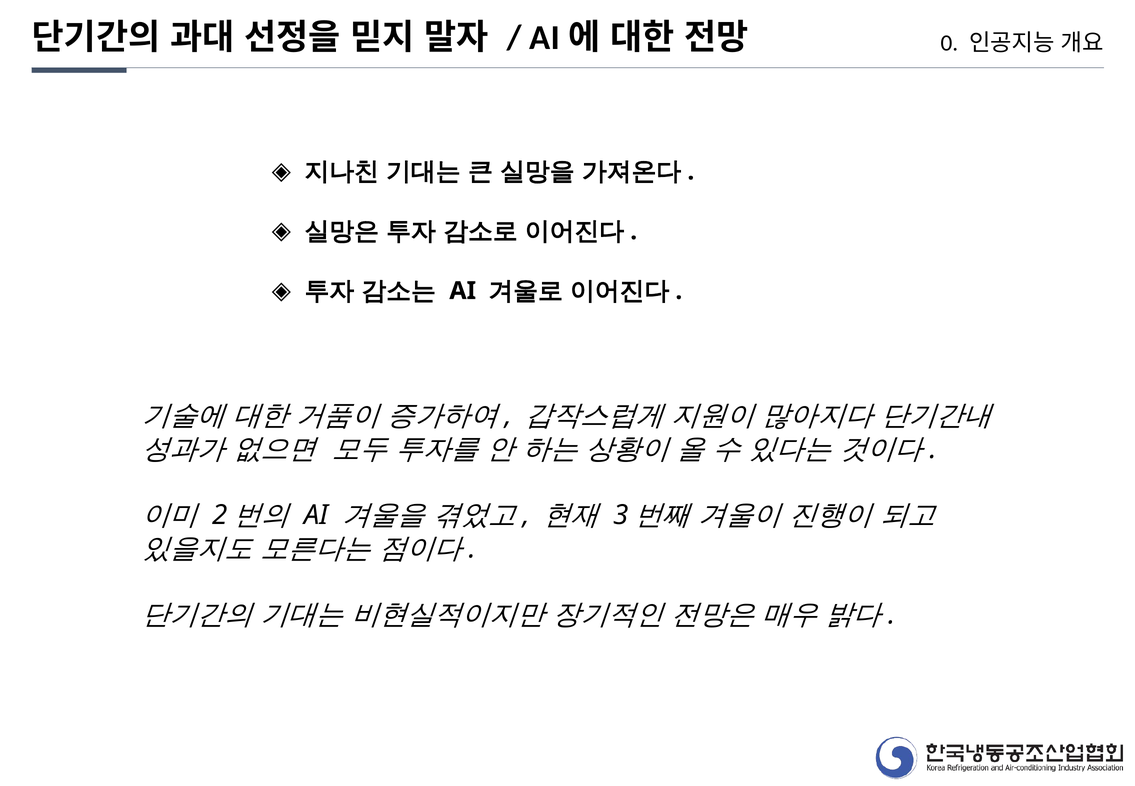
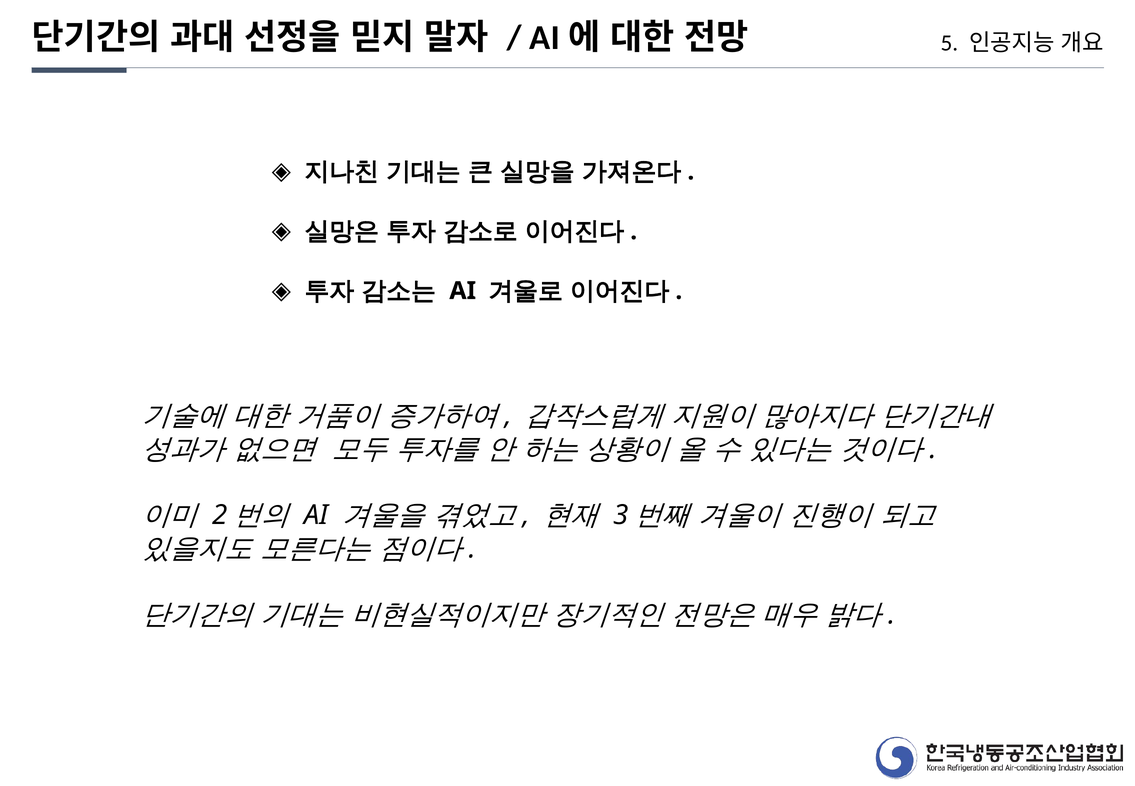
0: 0 -> 5 (949, 43)
